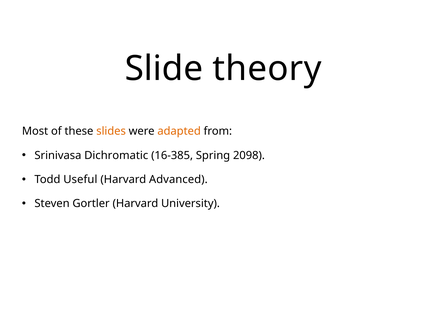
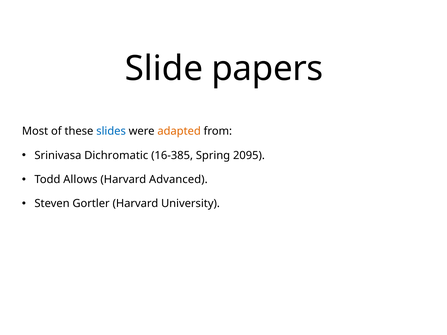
theory: theory -> papers (267, 69)
slides colour: orange -> blue (111, 131)
2098: 2098 -> 2095 (249, 155)
Useful: Useful -> Allows (80, 180)
